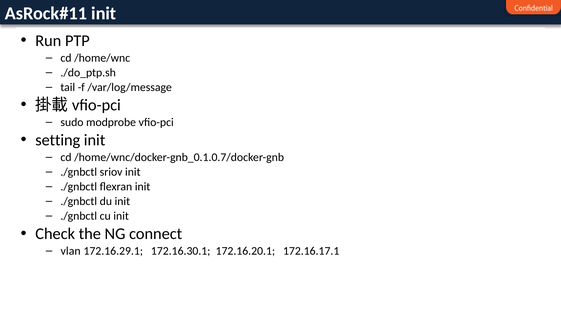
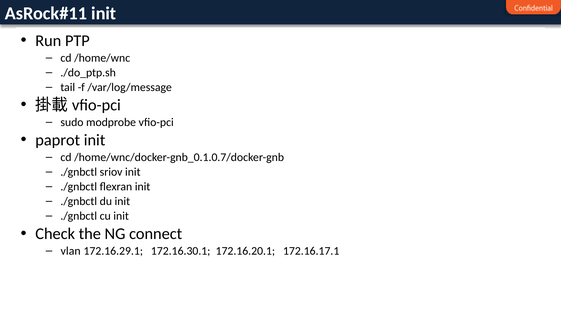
setting: setting -> paprot (58, 140)
